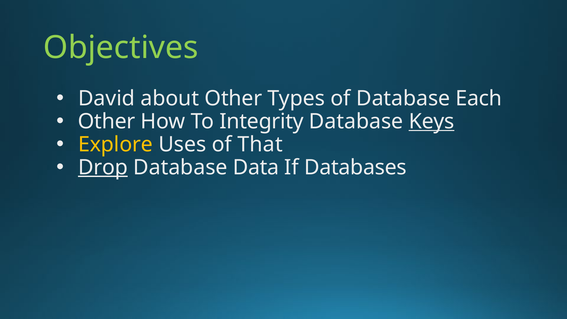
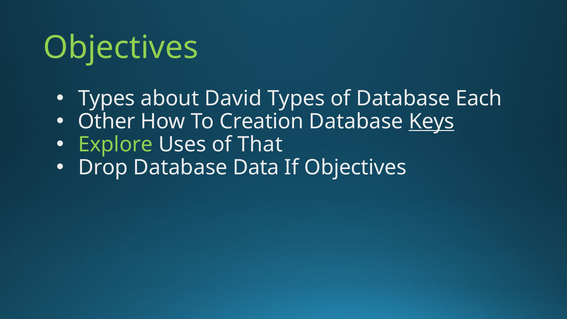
David: David -> Types (107, 98)
about Other: Other -> David (233, 98)
Integrity: Integrity -> Creation (262, 121)
Explore colour: yellow -> light green (115, 144)
Drop underline: present -> none (103, 167)
If Databases: Databases -> Objectives (355, 167)
